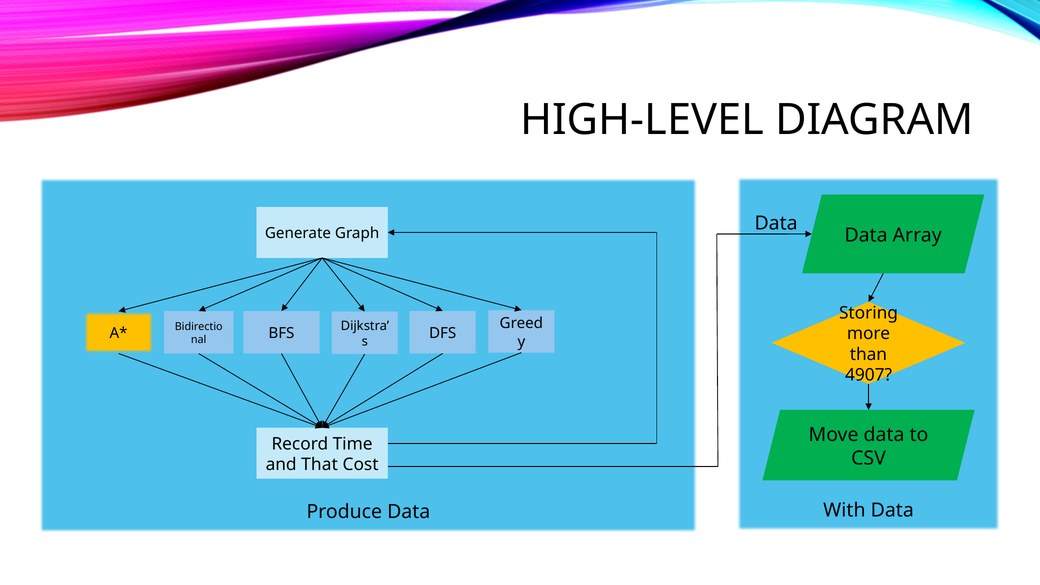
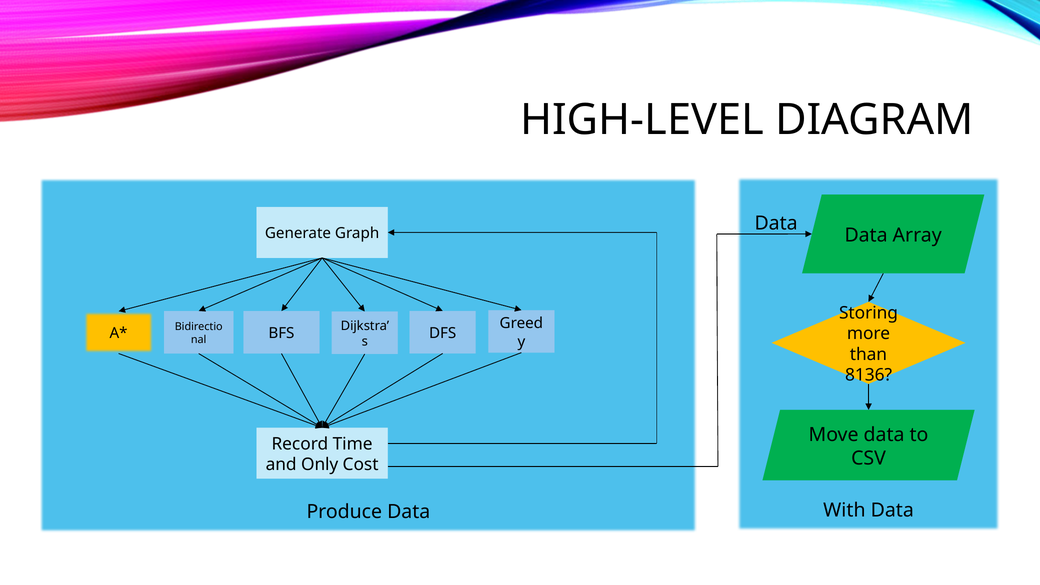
4907: 4907 -> 8136 (869, 375)
That: That -> Only (320, 465)
